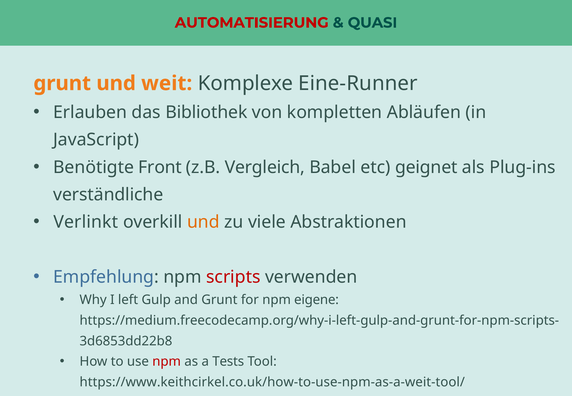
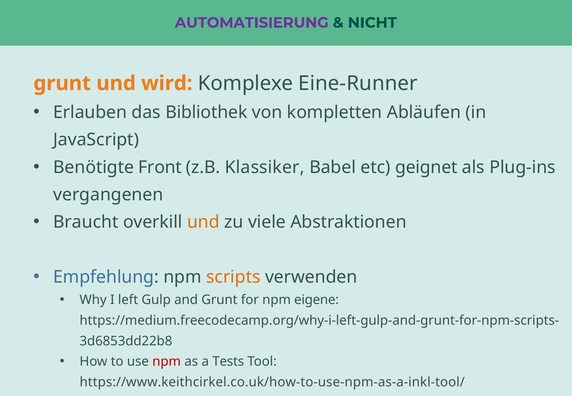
AUTOMATISIERUNG colour: red -> purple (252, 23)
QUASI: QUASI -> NICHT (372, 23)
weit: weit -> wird (167, 83)
Vergleich: Vergleich -> Klassiker (265, 167)
verständliche: verständliche -> vergangenen (108, 195)
Verlinkt: Verlinkt -> Braucht (86, 222)
scripts colour: red -> orange (233, 277)
https://www.keithcirkel.co.uk/how-to-use-npm-as-a-weit-tool/: https://www.keithcirkel.co.uk/how-to-use-npm-as-a-weit-tool/ -> https://www.keithcirkel.co.uk/how-to-use-npm-as-a-inkl-tool/ (272, 382)
